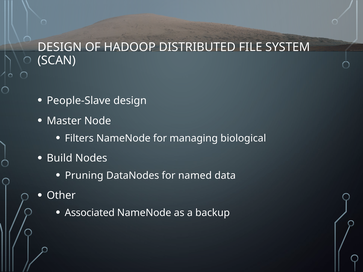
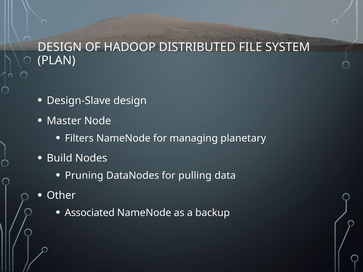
SCAN: SCAN -> PLAN (57, 60)
People-Slave: People-Slave -> Design-Slave (79, 101)
biological: biological -> planetary (243, 138)
named: named -> pulling (195, 176)
